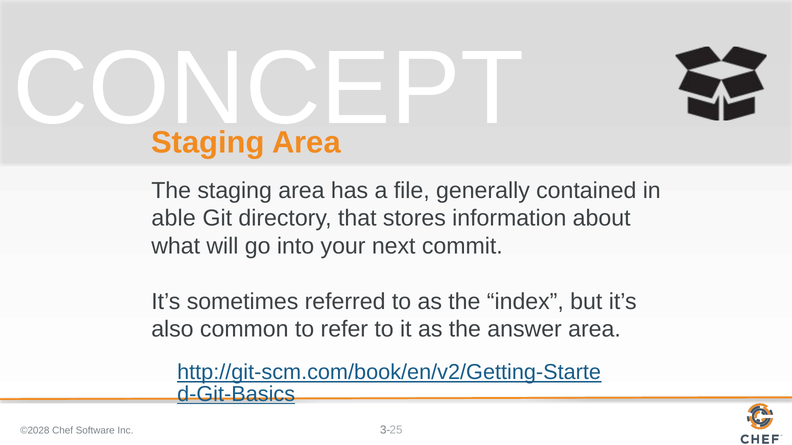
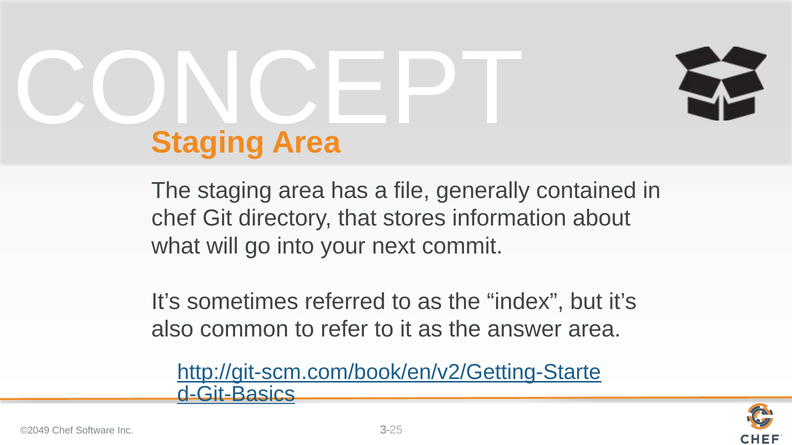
able: able -> chef (174, 218)
©2028: ©2028 -> ©2049 (35, 431)
